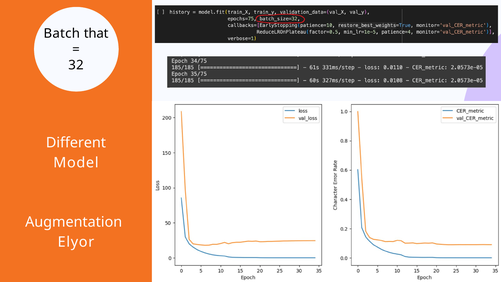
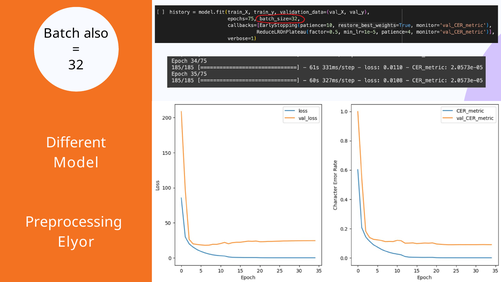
that: that -> also (96, 34)
Augmentation: Augmentation -> Preprocessing (74, 222)
